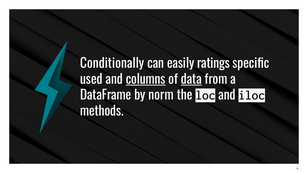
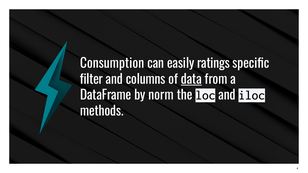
Conditionally: Conditionally -> Consumption (112, 64)
used: used -> filter (91, 80)
columns underline: present -> none (146, 80)
